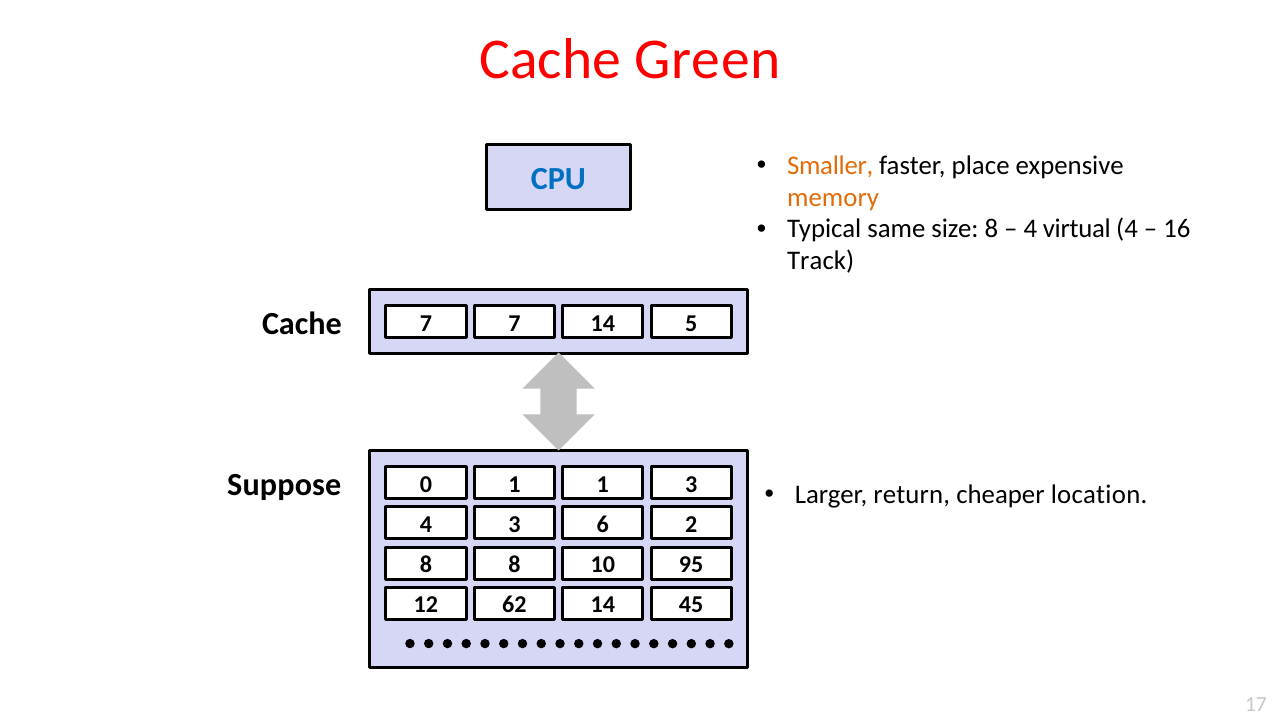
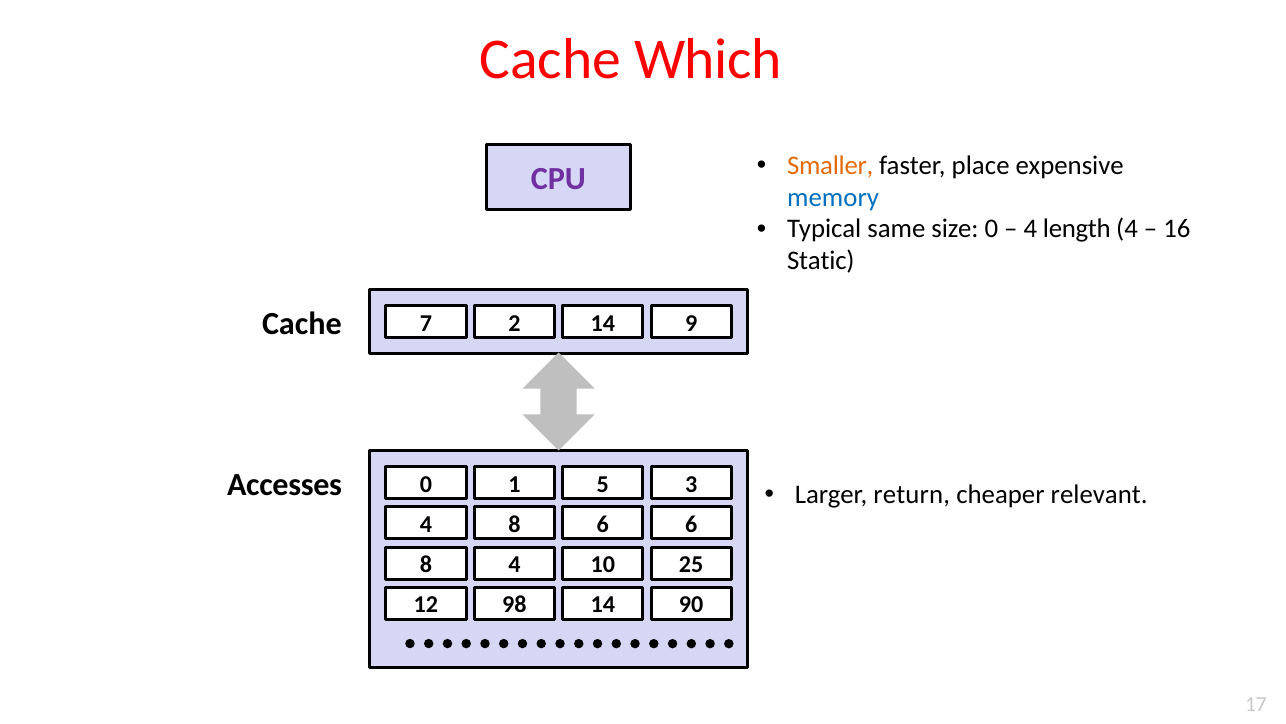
Green: Green -> Which (708, 59)
CPU colour: blue -> purple (558, 179)
memory colour: orange -> blue (833, 197)
size 8: 8 -> 0 (991, 229)
virtual: virtual -> length (1077, 229)
Track: Track -> Static (821, 260)
7 7: 7 -> 2 (514, 323)
5: 5 -> 9 (691, 323)
Suppose: Suppose -> Accesses (285, 484)
1 1: 1 -> 5 (603, 484)
location: location -> relevant (1099, 494)
4 3: 3 -> 8 (514, 524)
6 2: 2 -> 6 (691, 524)
8 8: 8 -> 4 (514, 564)
95: 95 -> 25 (691, 564)
62: 62 -> 98 (514, 604)
45: 45 -> 90 (691, 604)
